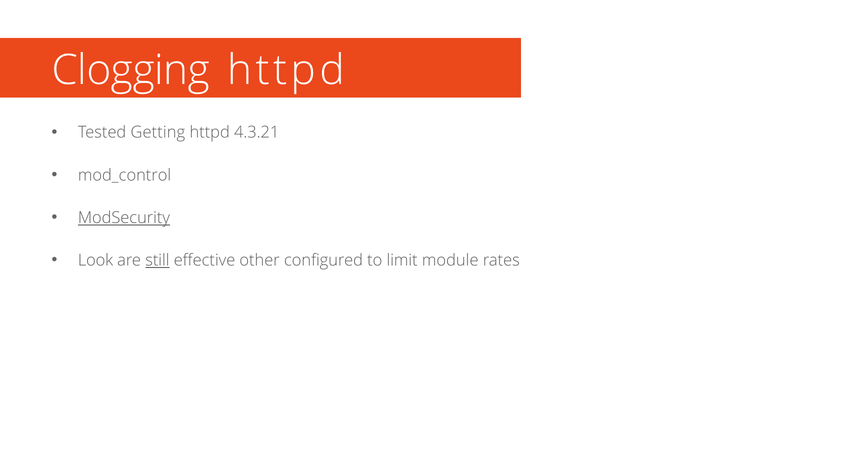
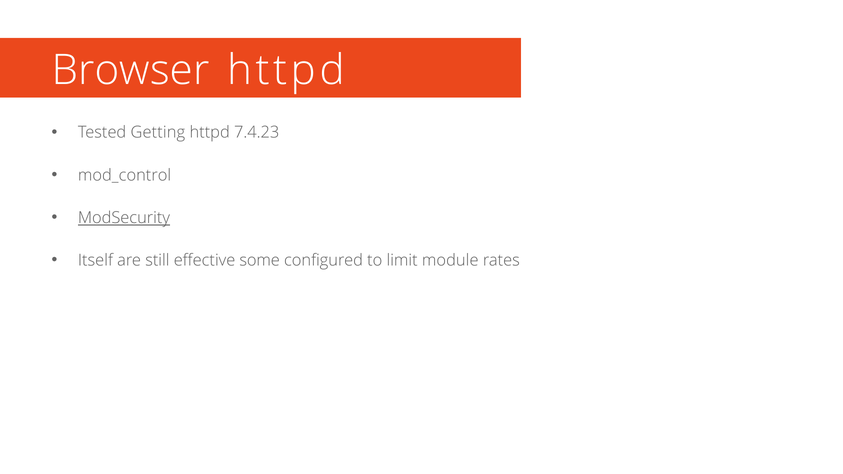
Clogging: Clogging -> Browser (130, 70)
4.3.21: 4.3.21 -> 7.4.23 (257, 133)
Look: Look -> Itself (95, 261)
still underline: present -> none (157, 261)
other: other -> some (260, 261)
